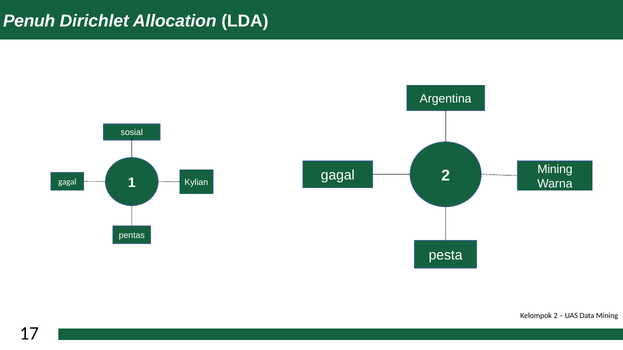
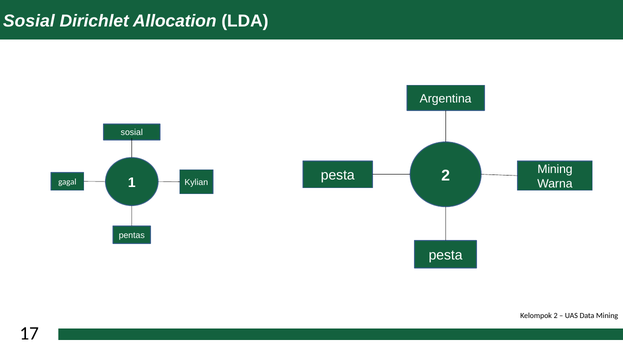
Penuh: Penuh -> Sosial (29, 21)
gagal: gagal -> pesta (338, 175)
